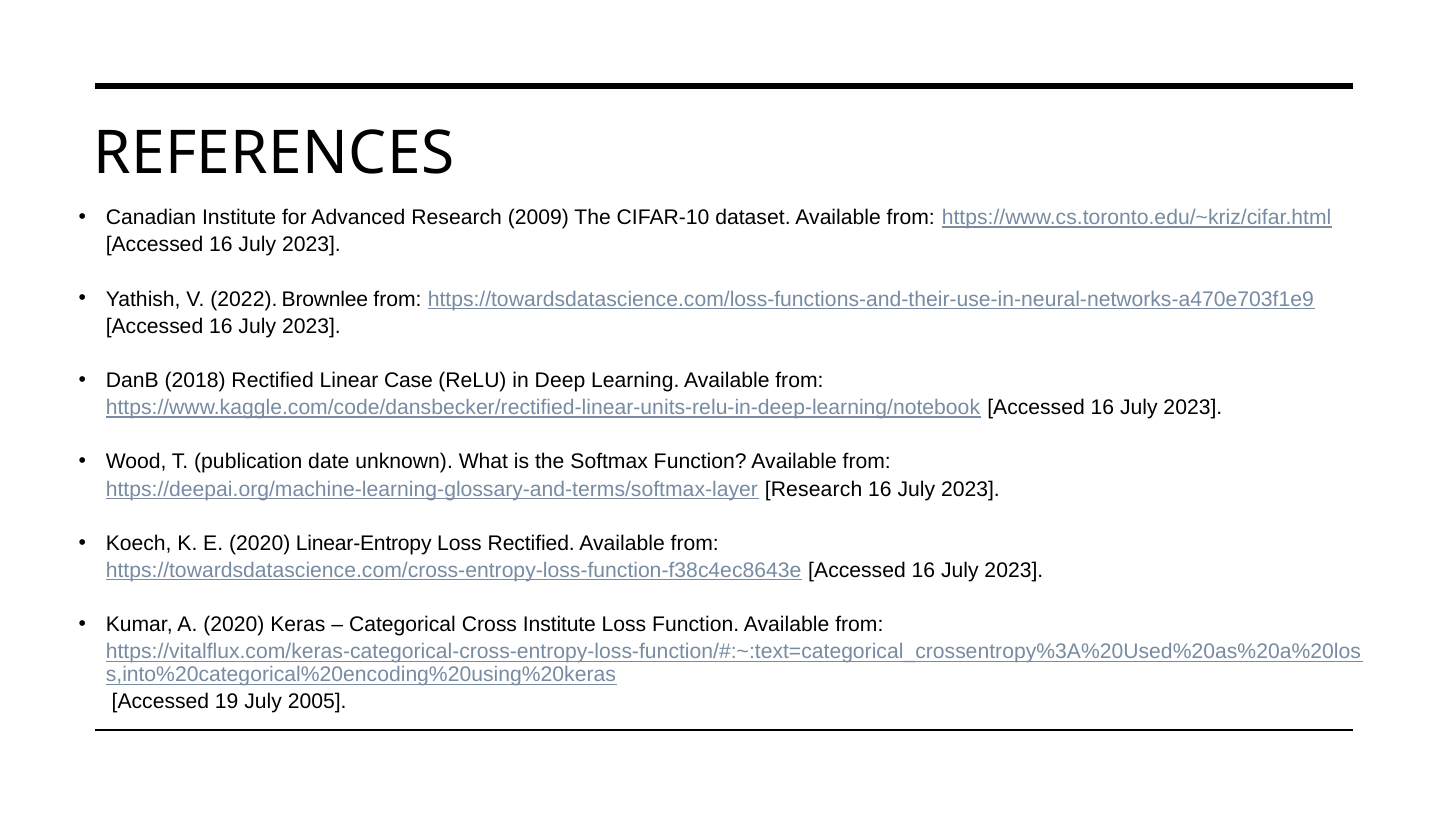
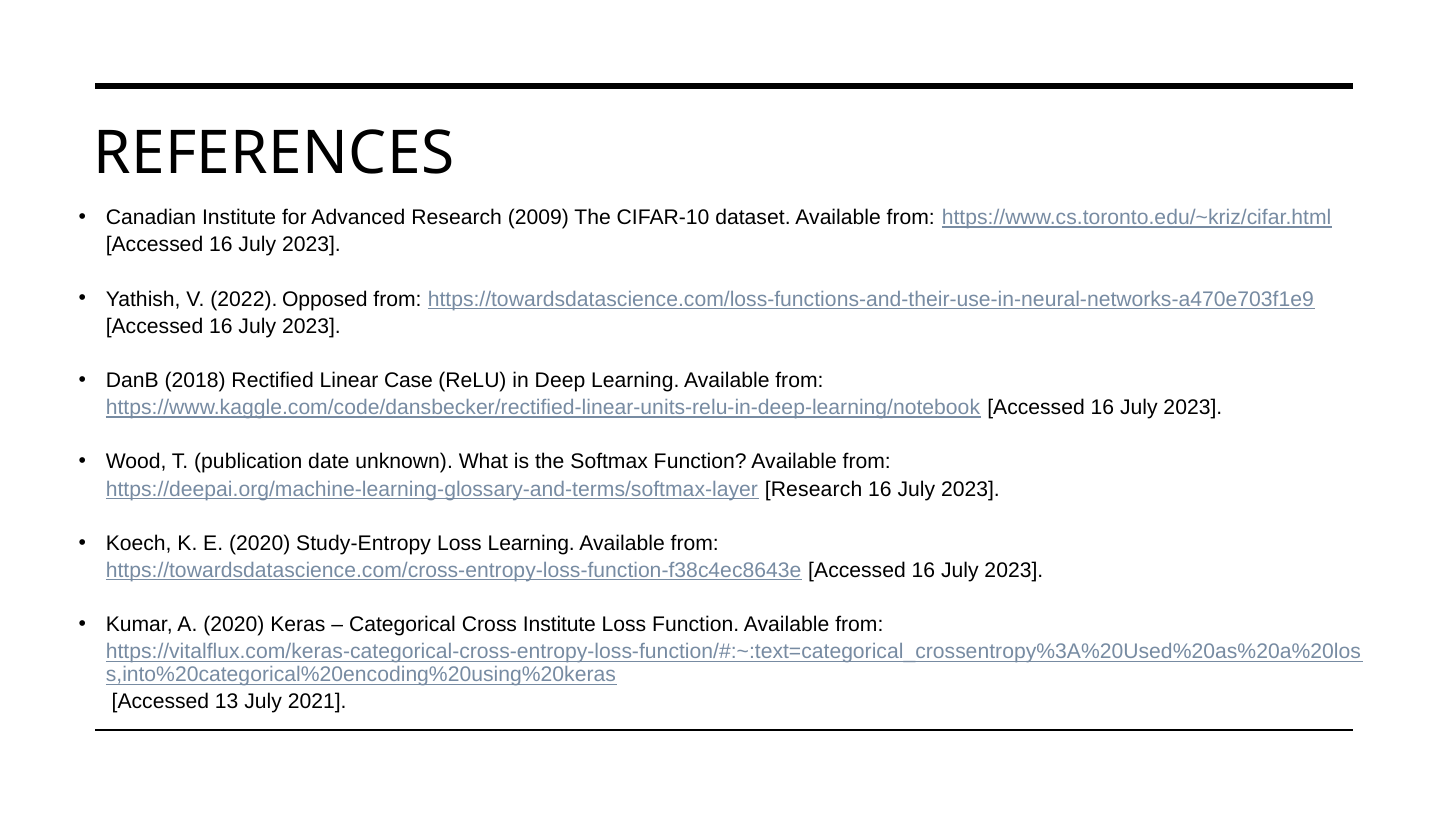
Brownlee: Brownlee -> Opposed (325, 299)
Linear-Entropy: Linear-Entropy -> Study-Entropy (364, 543)
Loss Rectified: Rectified -> Learning (531, 543)
19: 19 -> 13 (227, 701)
2005: 2005 -> 2021 (317, 701)
